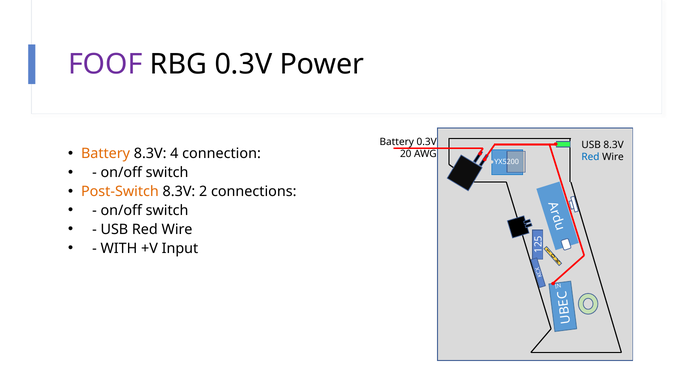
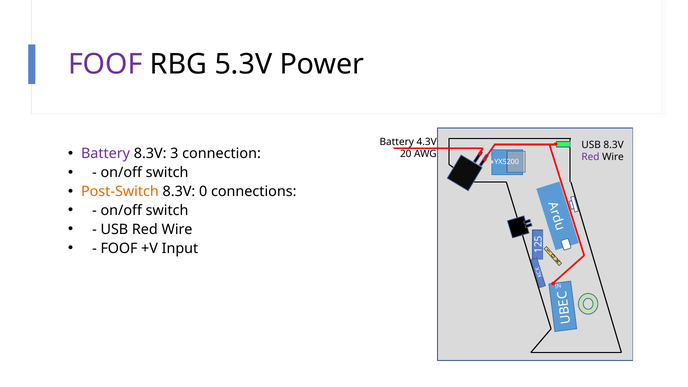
RBG 0.3V: 0.3V -> 5.3V (243, 64)
Battery 0.3V: 0.3V -> 4.3V (427, 142)
Battery colour: orange -> purple (106, 154)
4: 4 -> 3 (174, 154)
Red colour: blue -> purple (590, 157)
8.3V 2: 2 -> 0 (203, 192)
WITH: WITH -> FOOF (119, 248)
